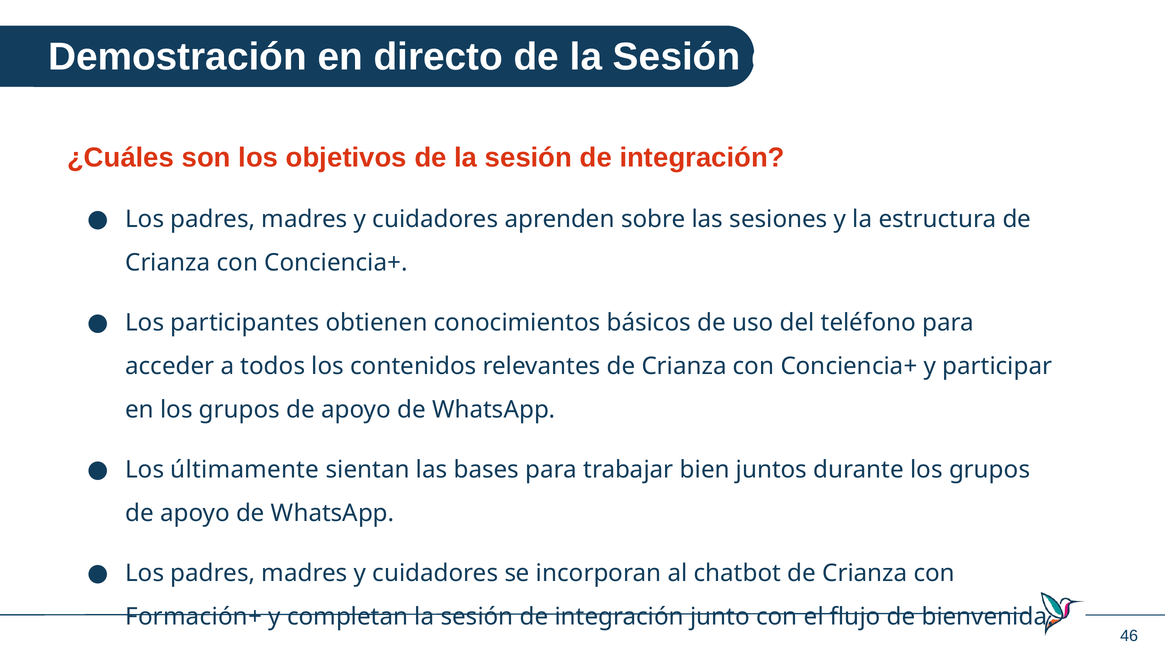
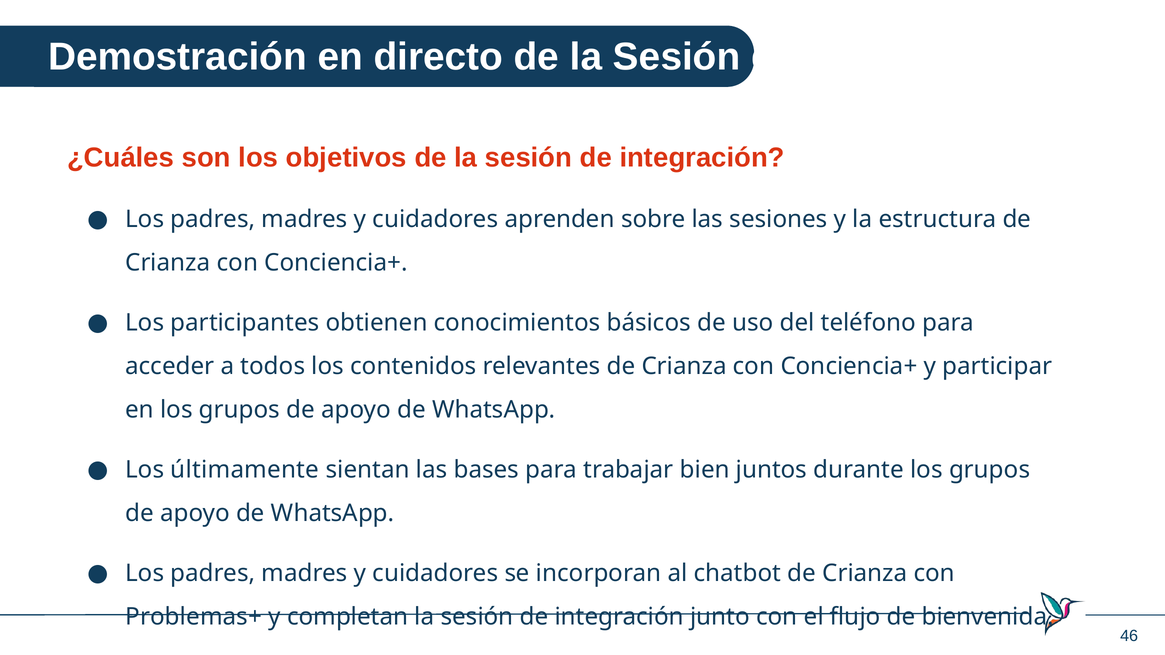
Formación+: Formación+ -> Problemas+ (194, 617)
